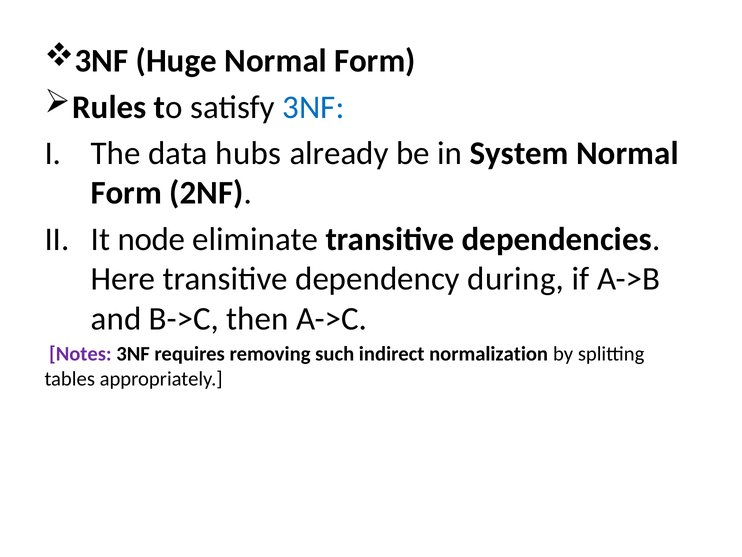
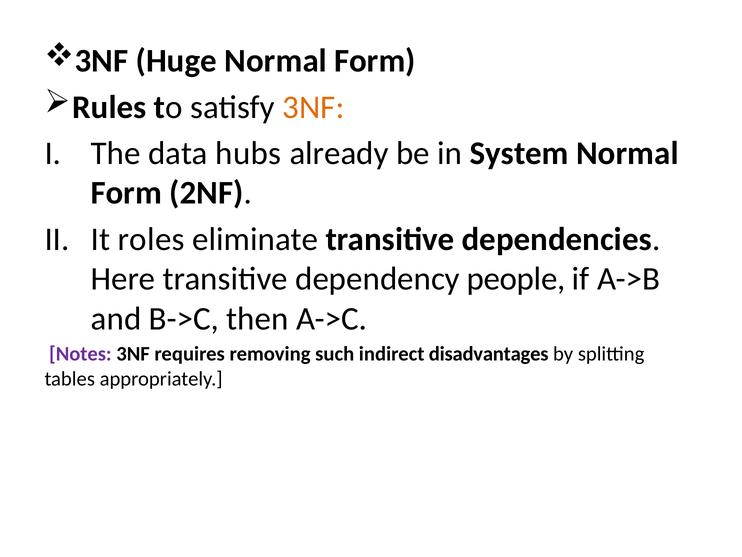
3NF colour: blue -> orange (313, 107)
node: node -> roles (151, 239)
during: during -> people (516, 279)
normalization: normalization -> disadvantages (489, 354)
